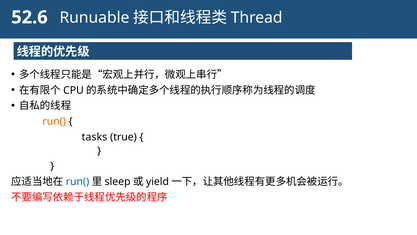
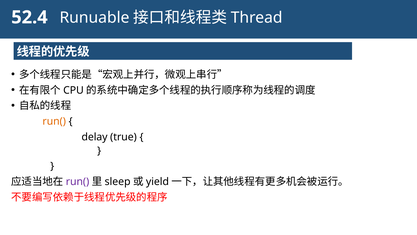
52.6: 52.6 -> 52.4 (29, 17)
tasks: tasks -> delay (95, 137)
run( colour: blue -> purple (78, 181)
